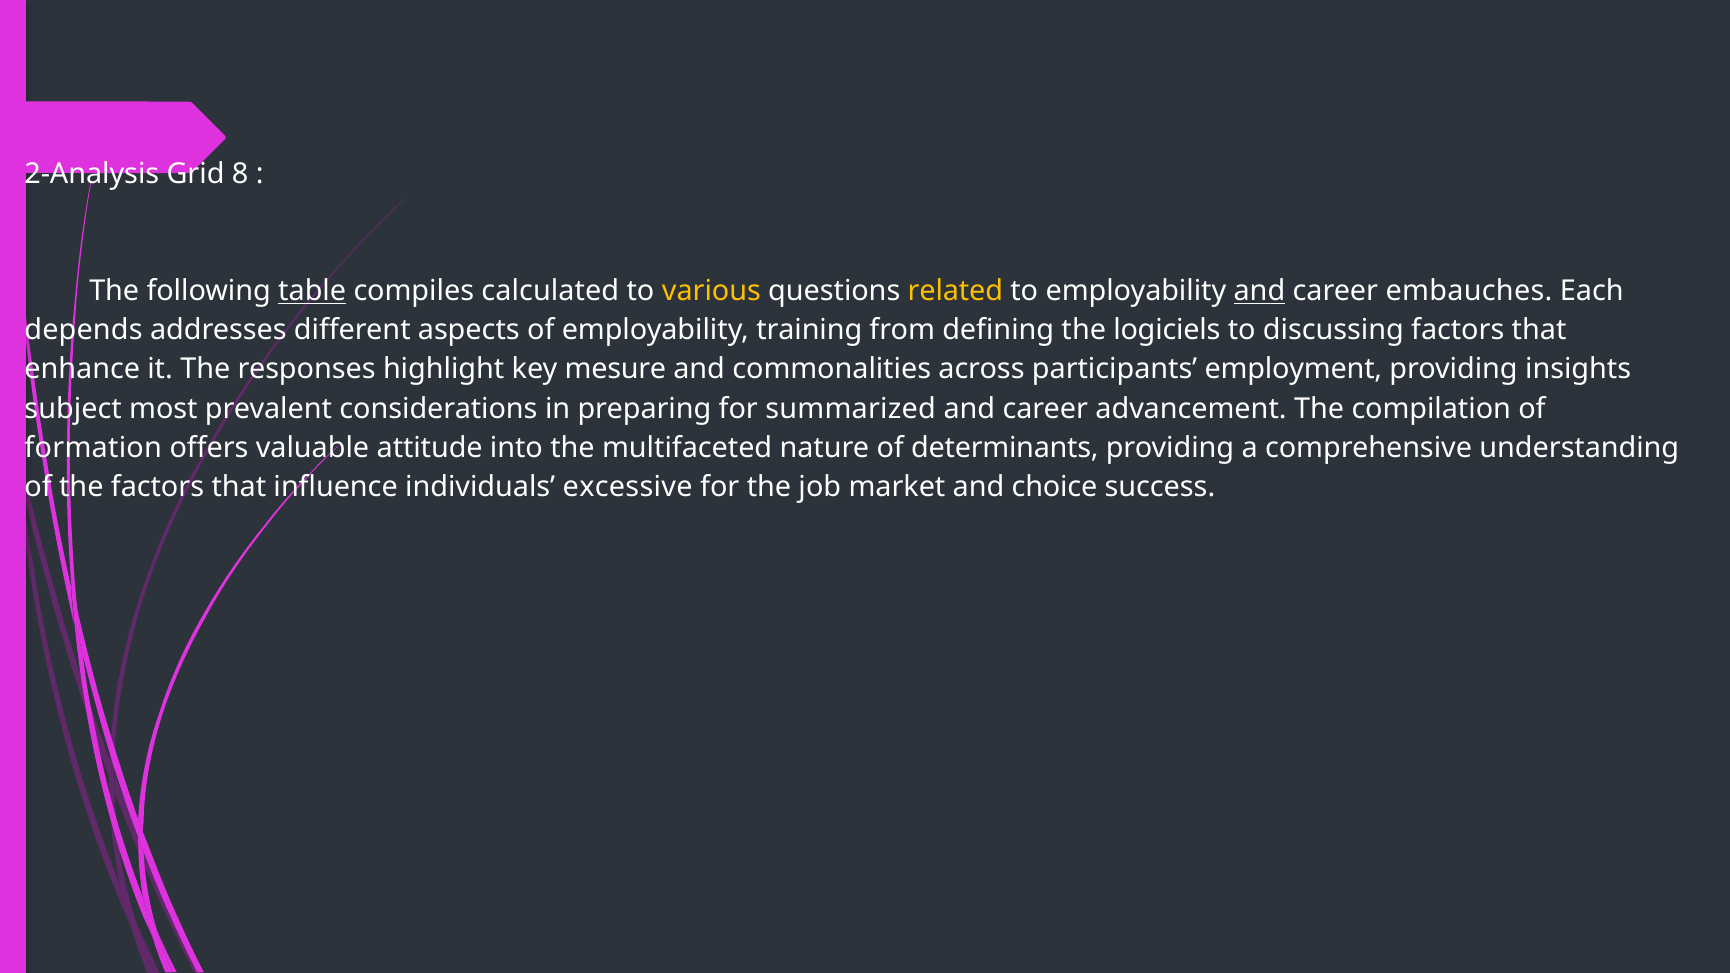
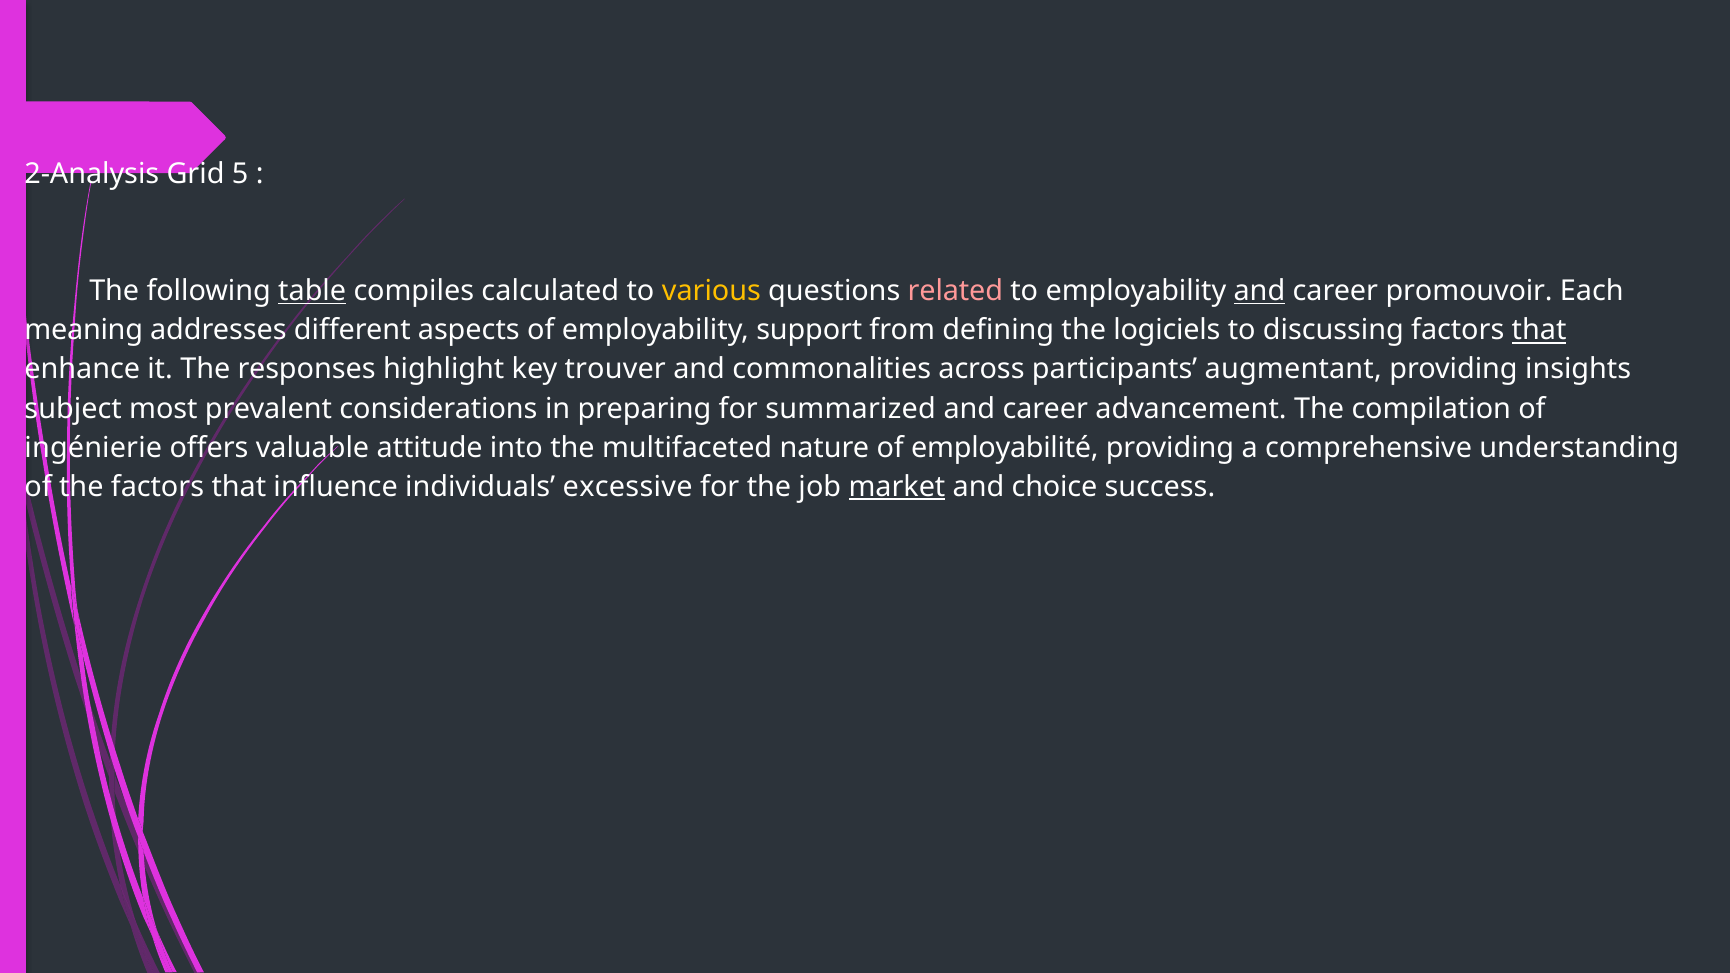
8: 8 -> 5 (240, 174)
related colour: yellow -> pink (955, 291)
embauches: embauches -> promouvoir (1469, 291)
depends: depends -> meaning (84, 330)
training: training -> support (809, 330)
that underline: none -> present (1539, 330)
mesure: mesure -> trouver (615, 370)
employment: employment -> augmentant (1293, 370)
formation: formation -> ingénierie (93, 448)
determinants: determinants -> employabilité (1005, 448)
market underline: none -> present (897, 487)
